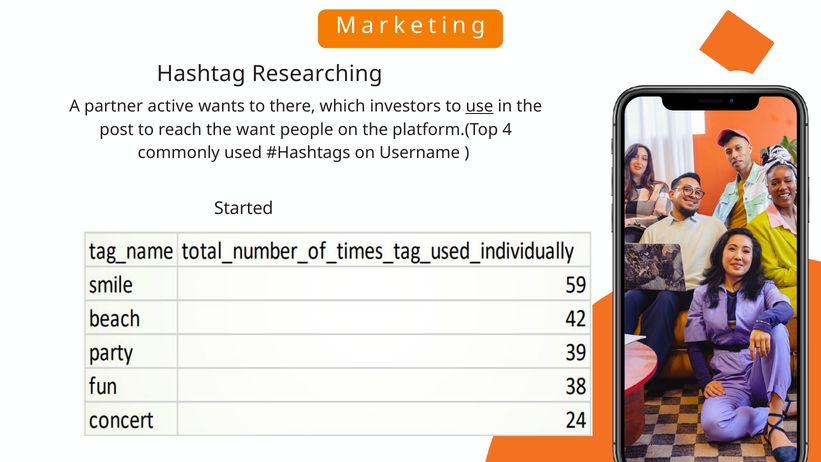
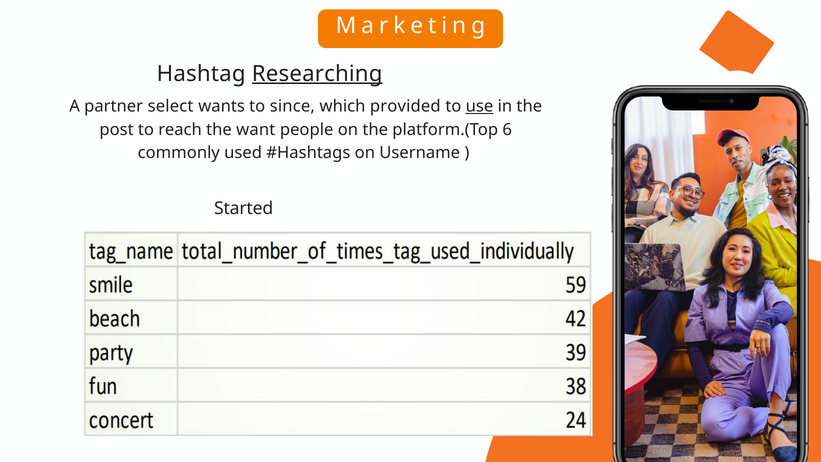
Researching underline: none -> present (317, 74)
active: active -> select (171, 106)
there: there -> since (292, 106)
investors: investors -> provided (405, 106)
4: 4 -> 6 (507, 129)
